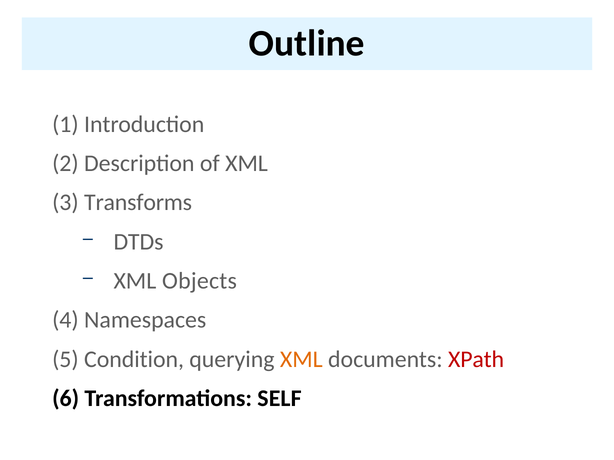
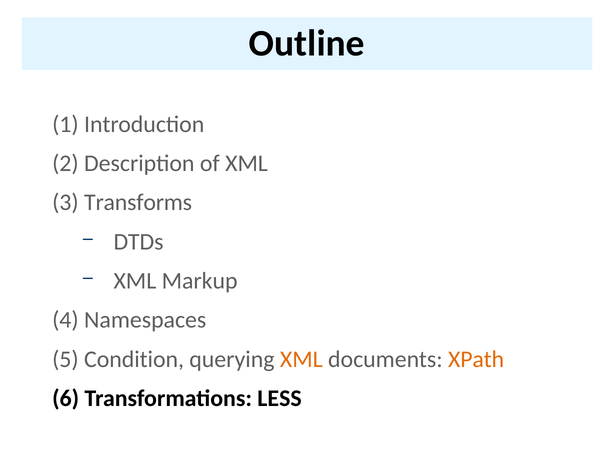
Objects: Objects -> Markup (200, 281)
XPath colour: red -> orange (476, 360)
SELF: SELF -> LESS (280, 399)
